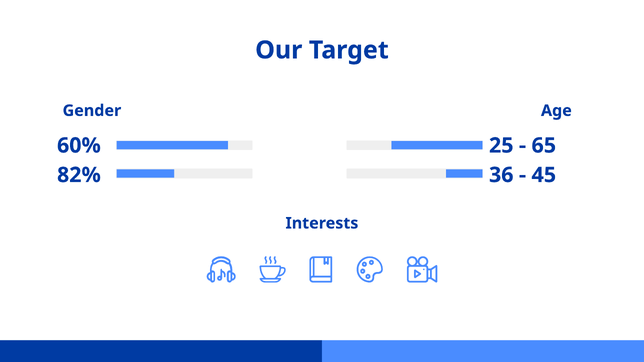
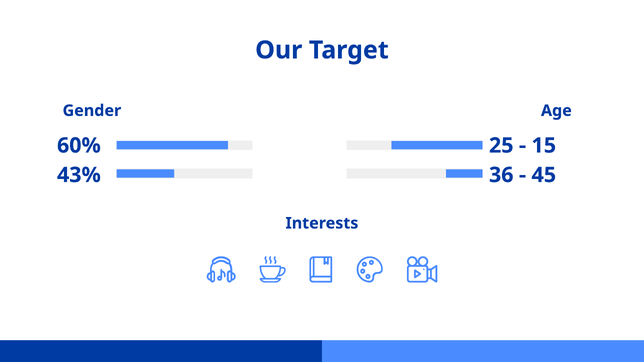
65: 65 -> 15 (544, 146)
82%: 82% -> 43% (79, 175)
